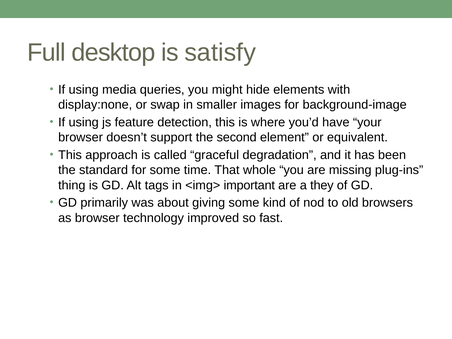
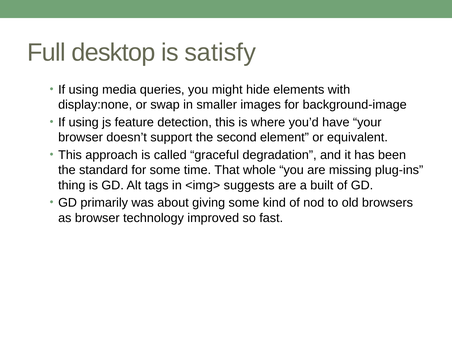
important: important -> suggests (249, 185)
they: they -> built (322, 185)
